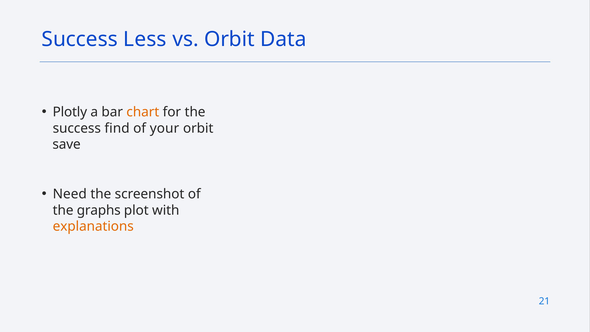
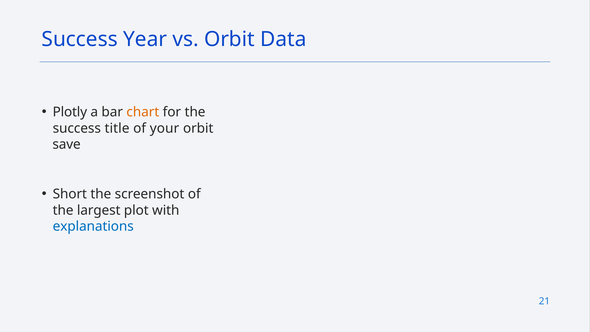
Less: Less -> Year (145, 39)
find: find -> title (117, 128)
Need: Need -> Short (70, 194)
graphs: graphs -> largest (99, 210)
explanations colour: orange -> blue (93, 226)
